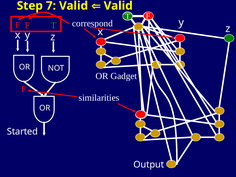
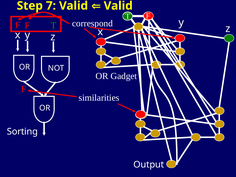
Started: Started -> Sorting (22, 132)
